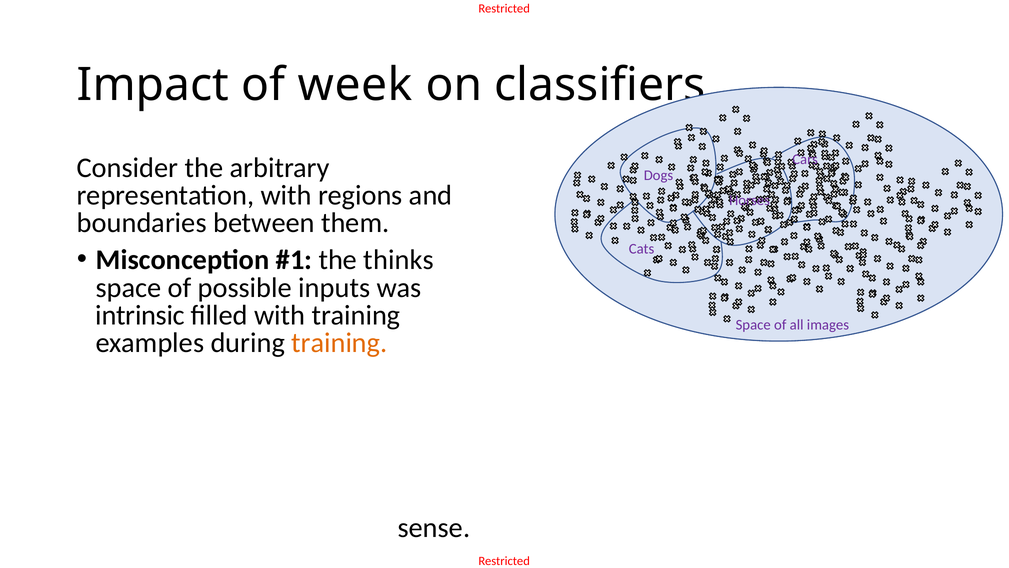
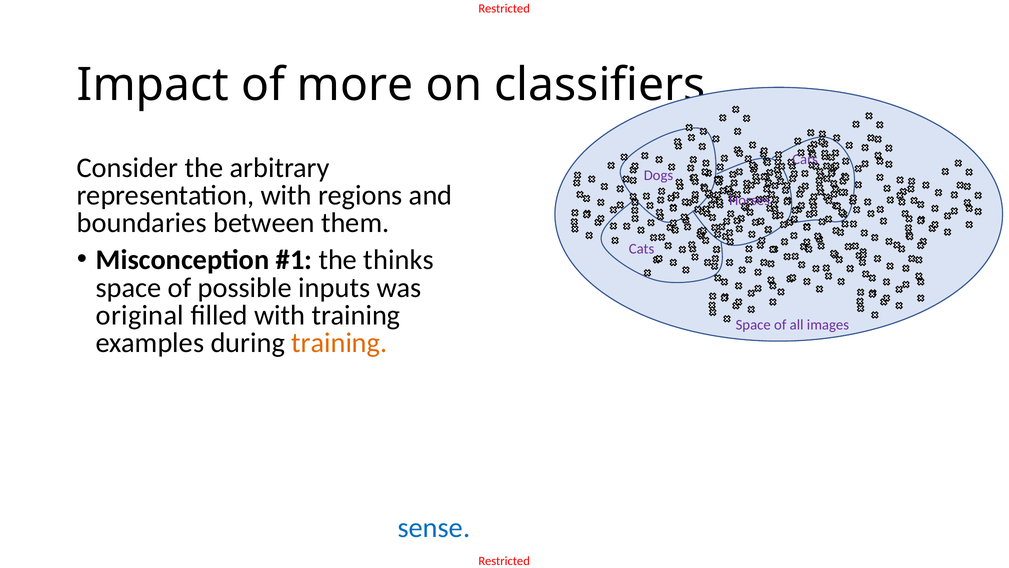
week: week -> more (355, 85)
intrinsic: intrinsic -> original (140, 315)
sense colour: black -> blue (434, 527)
